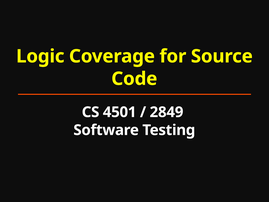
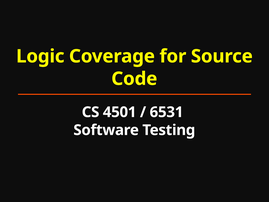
2849: 2849 -> 6531 (167, 112)
